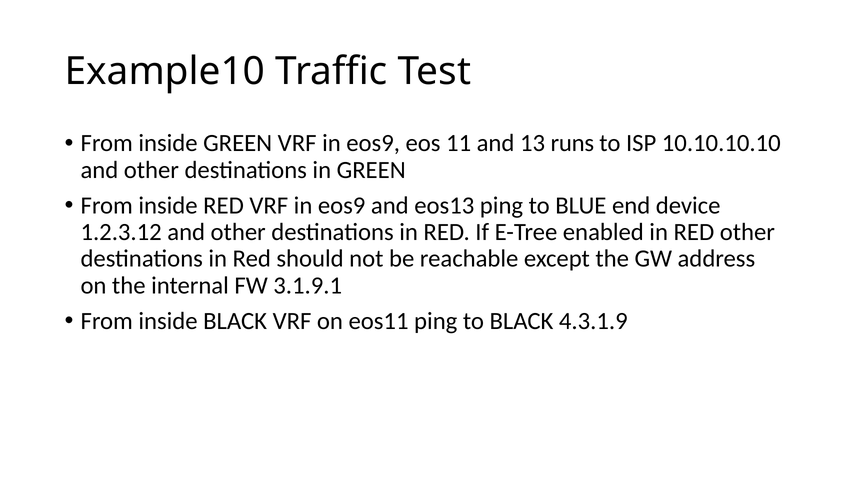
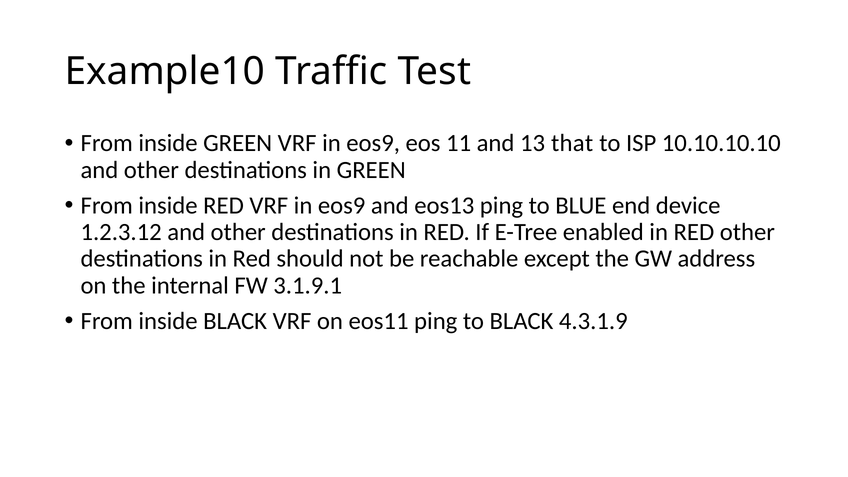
runs: runs -> that (572, 143)
